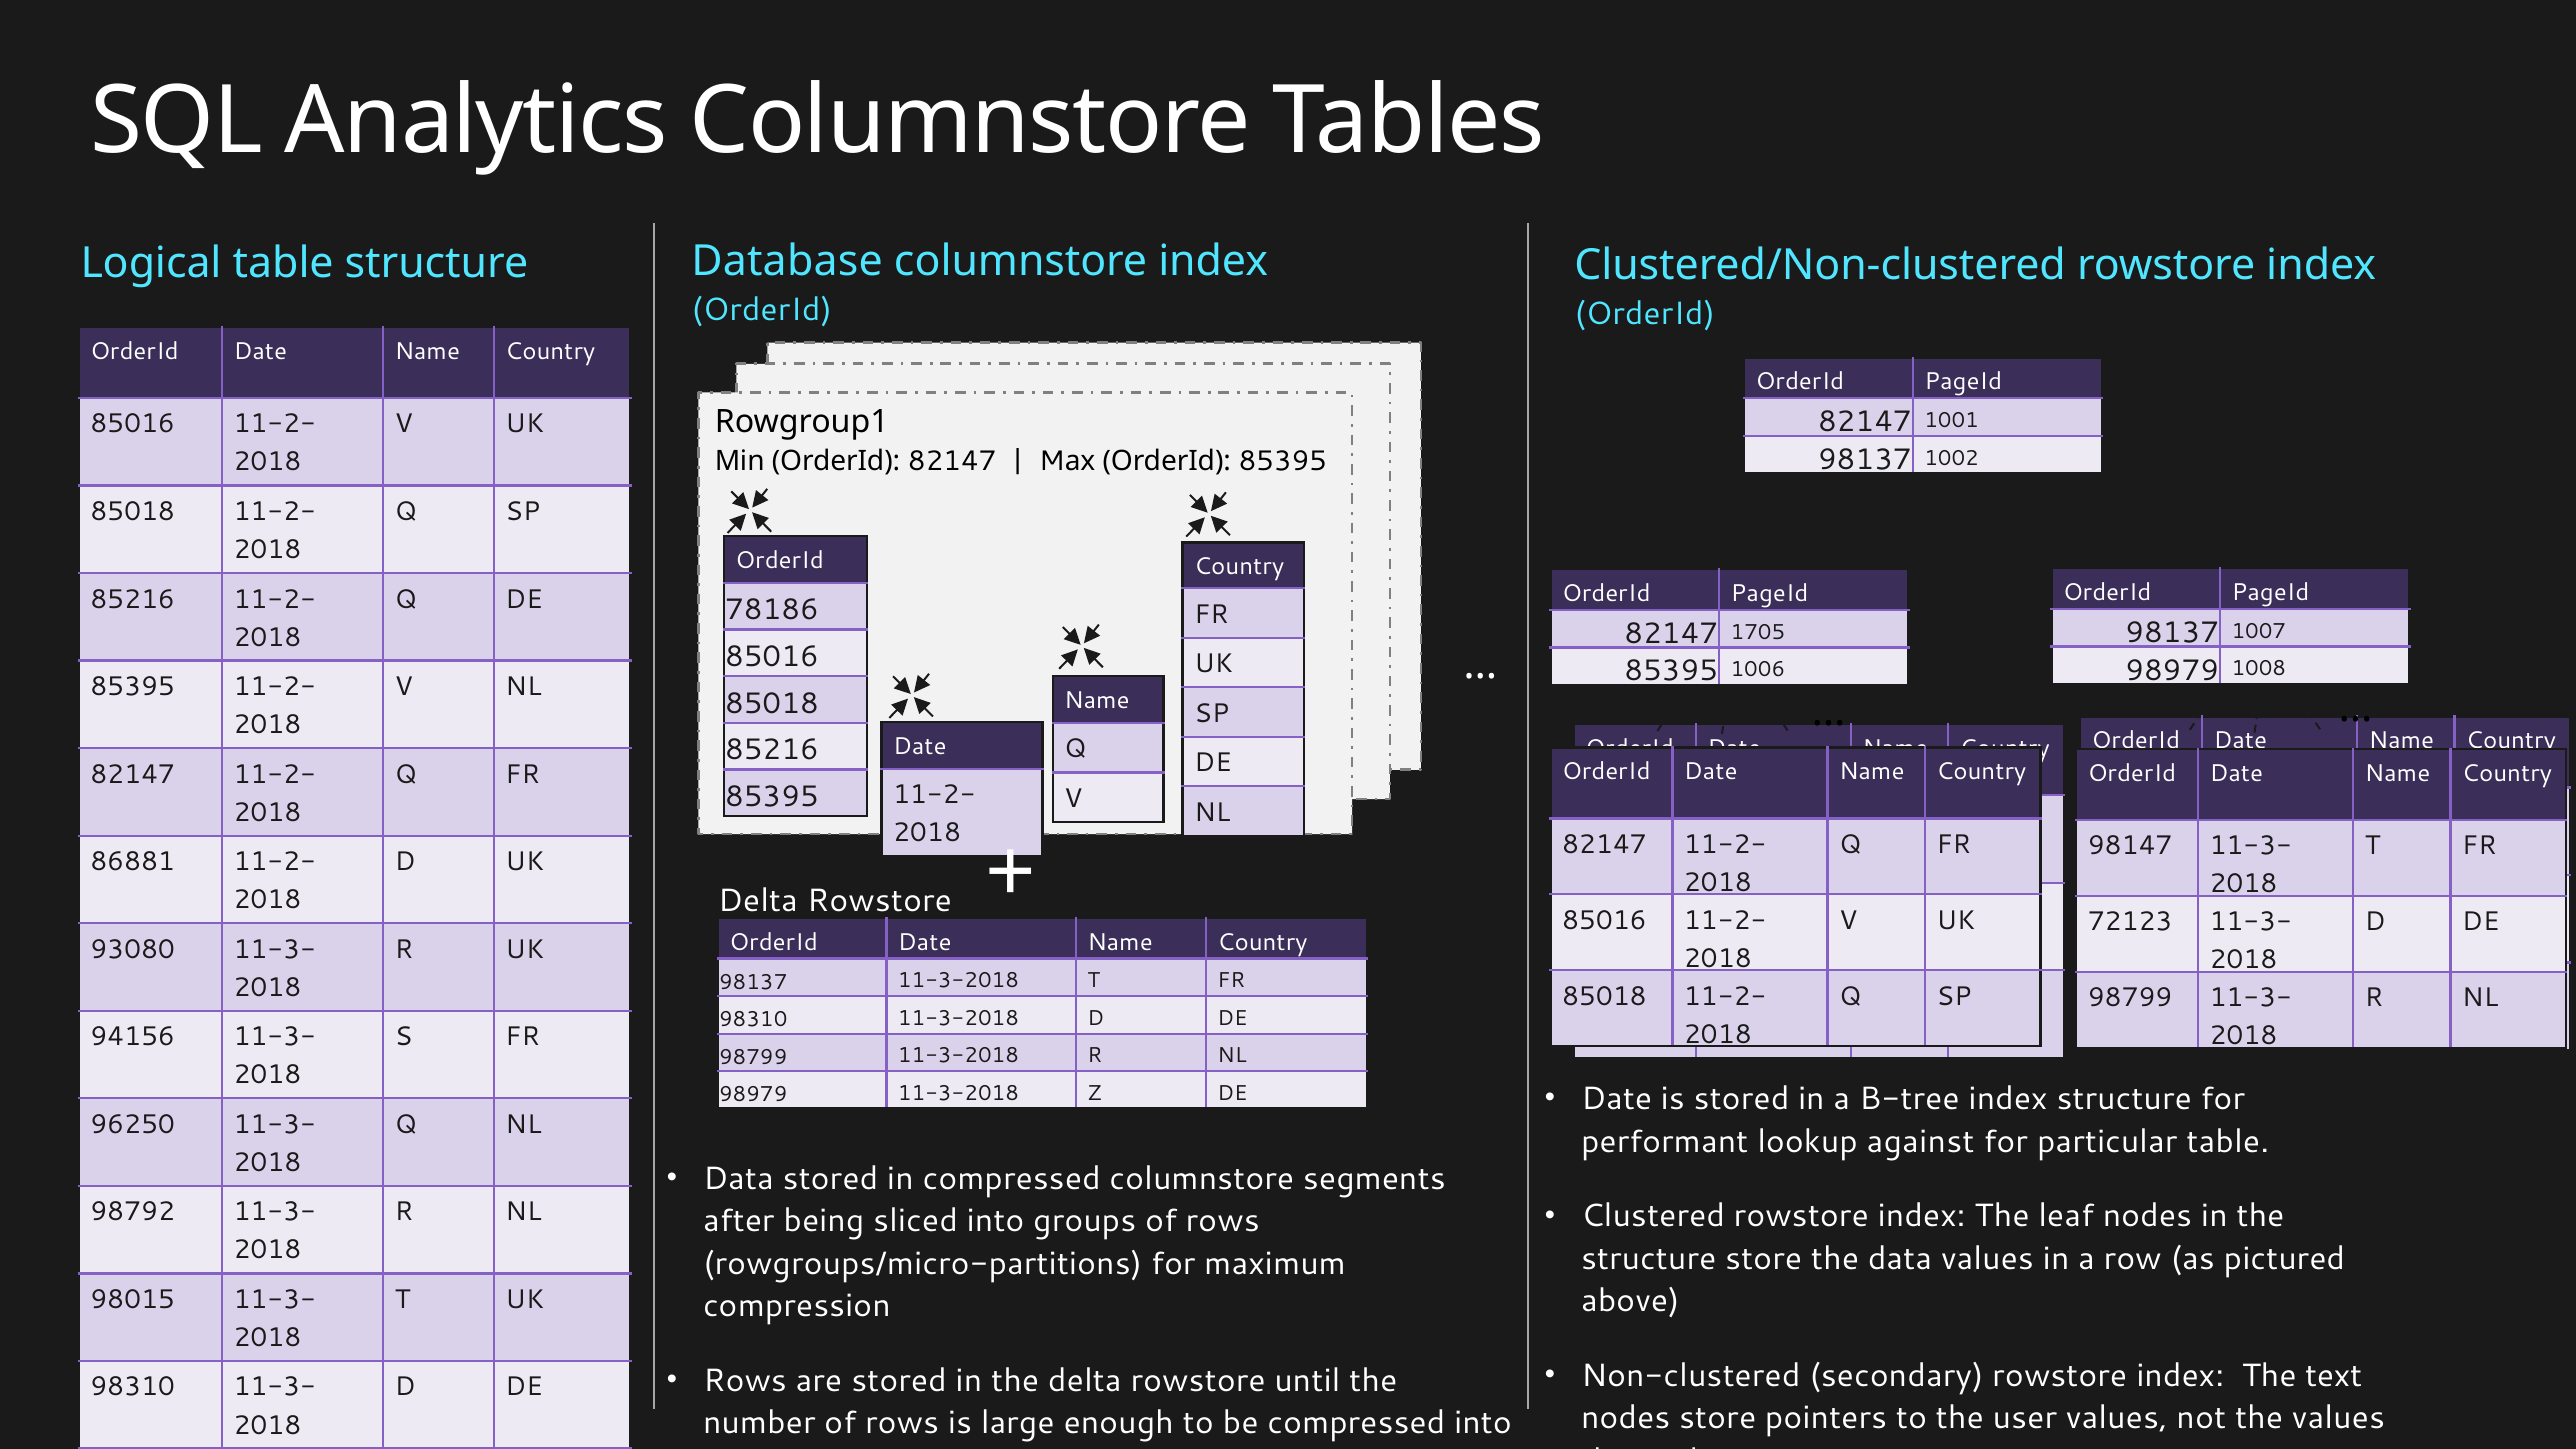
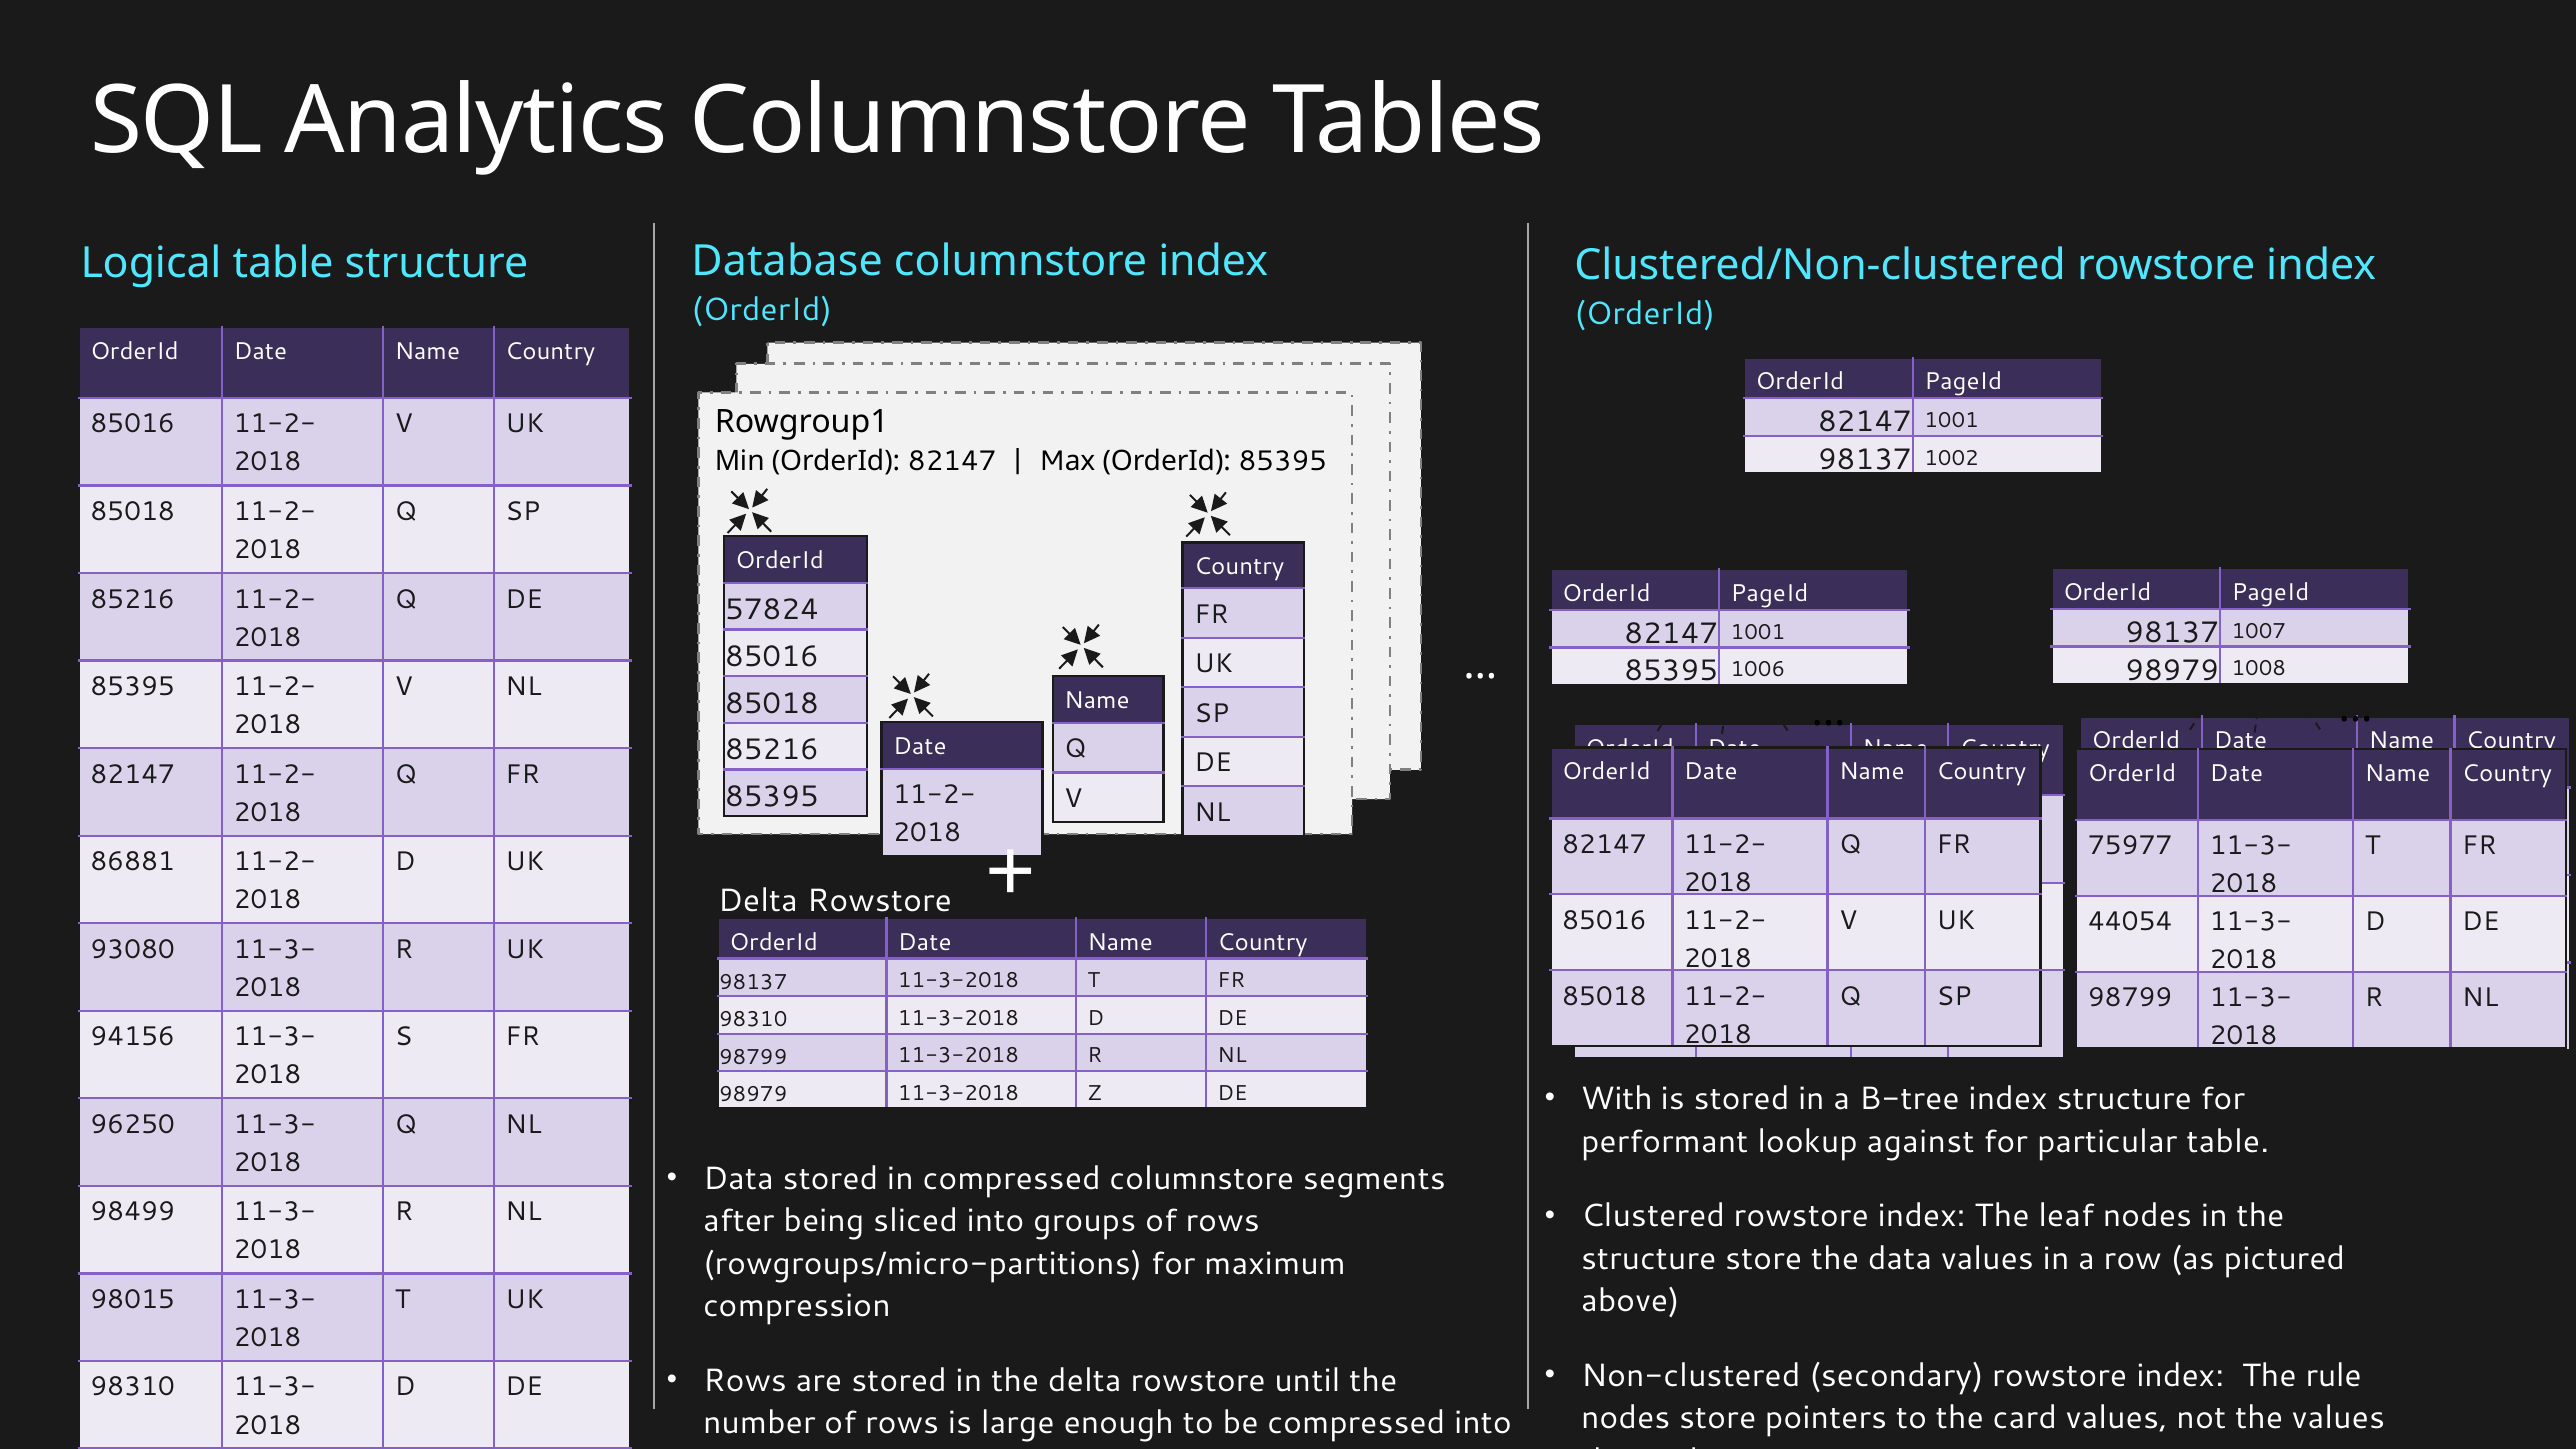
78186: 78186 -> 57824 (772, 610)
1705: 1705 -> 1001 (1758, 632)
98147: 98147 -> 75977 (2130, 846)
72123: 72123 -> 44054 (2130, 922)
Date: Date -> With (1617, 1099)
98792: 98792 -> 98499 (133, 1212)
text: text -> rule (2334, 1376)
user: user -> card (2025, 1418)
